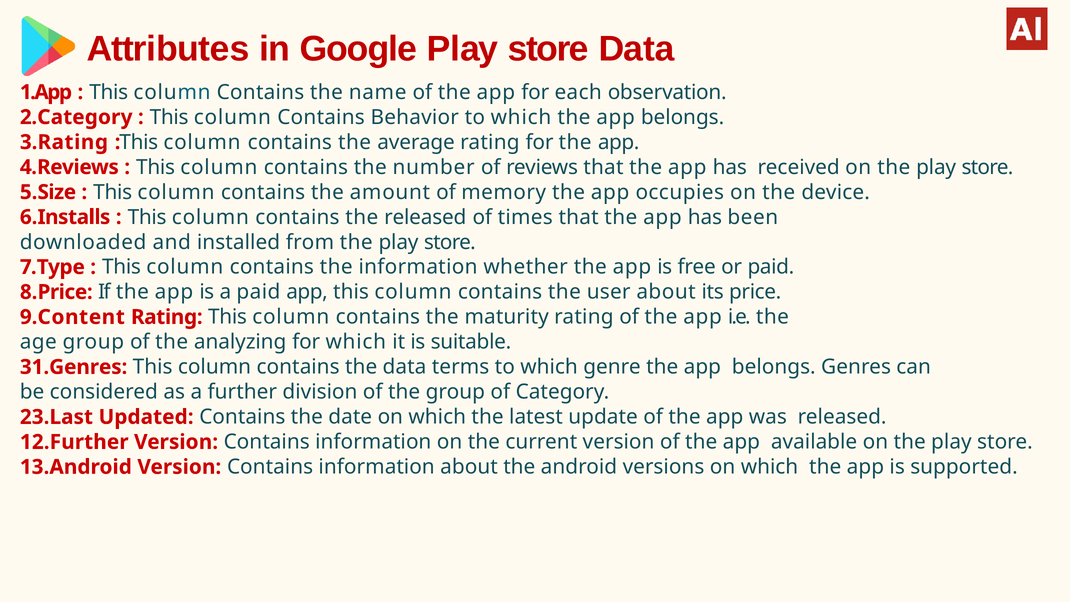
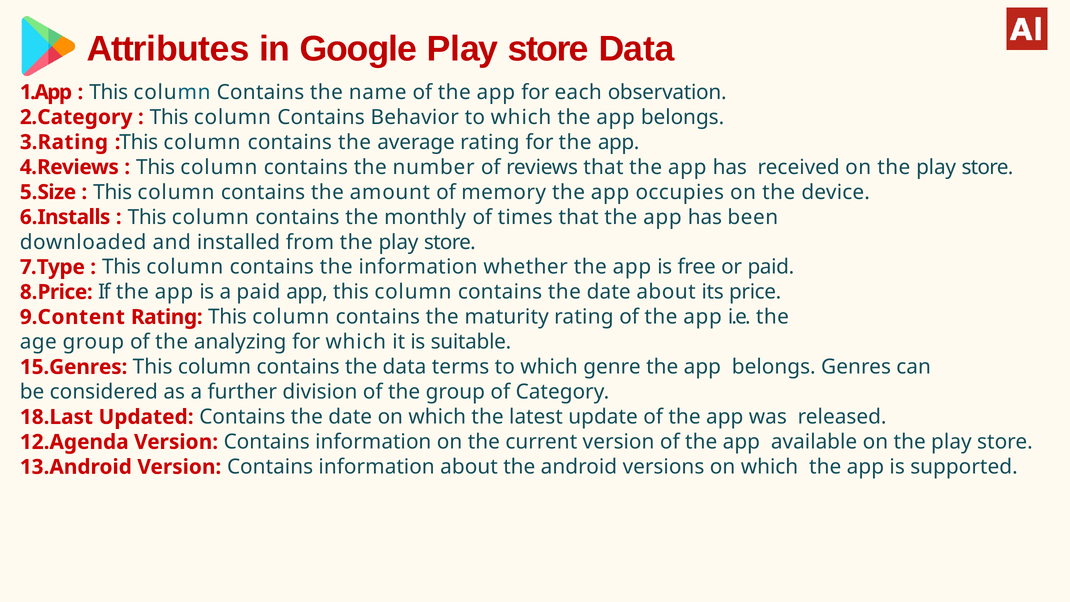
the released: released -> monthly (425, 217)
column contains the user: user -> date (609, 292)
31.Genres: 31.Genres -> 15.Genres (74, 367)
23.Last: 23.Last -> 18.Last (56, 417)
12.Further: 12.Further -> 12.Agenda (74, 442)
